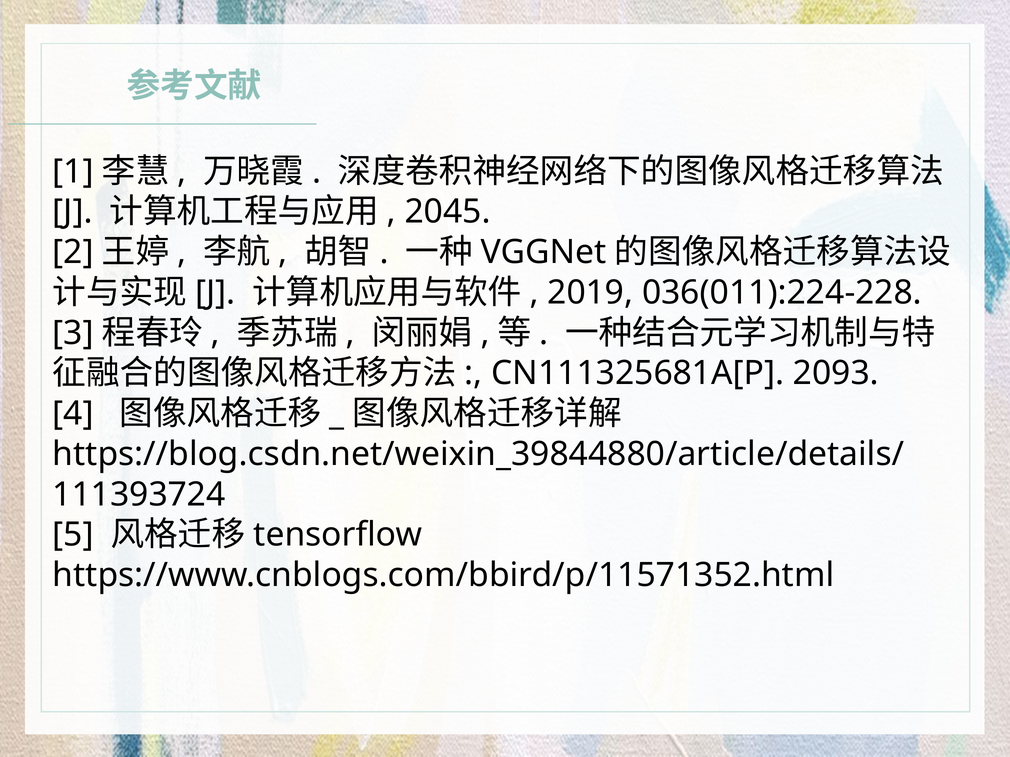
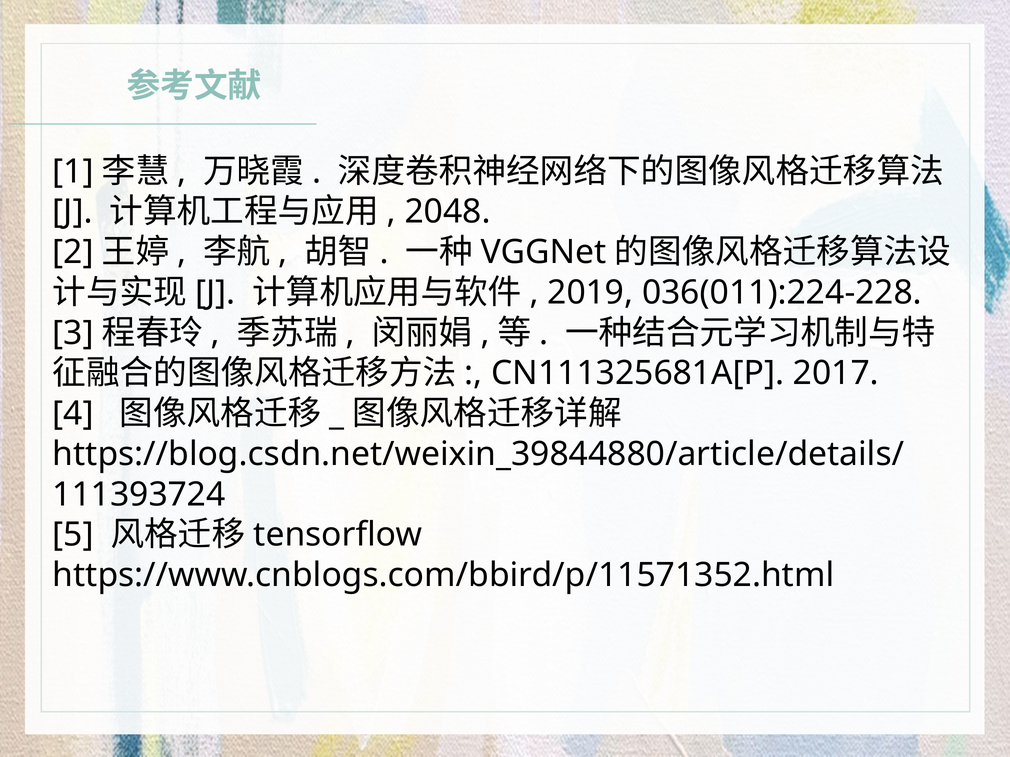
2045: 2045 -> 2048 (448, 212)
2093: 2093 -> 2017 (836, 374)
